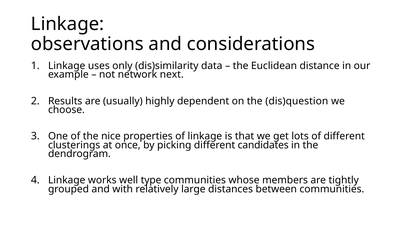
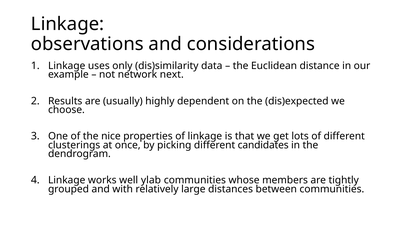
dis)question: dis)question -> dis)expected (297, 101)
type: type -> ylab (151, 181)
